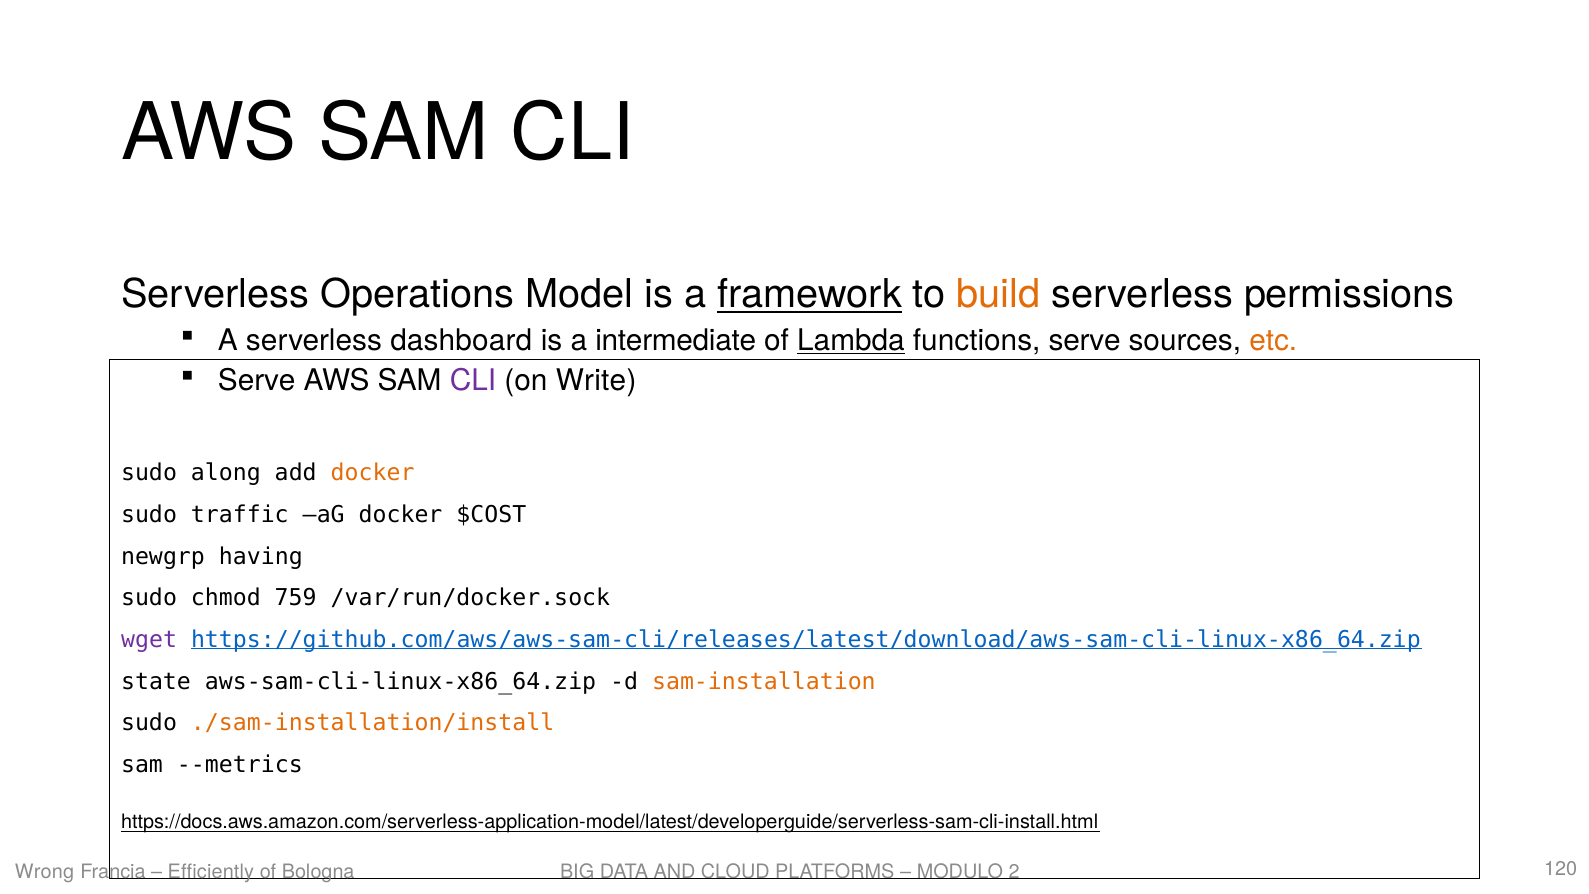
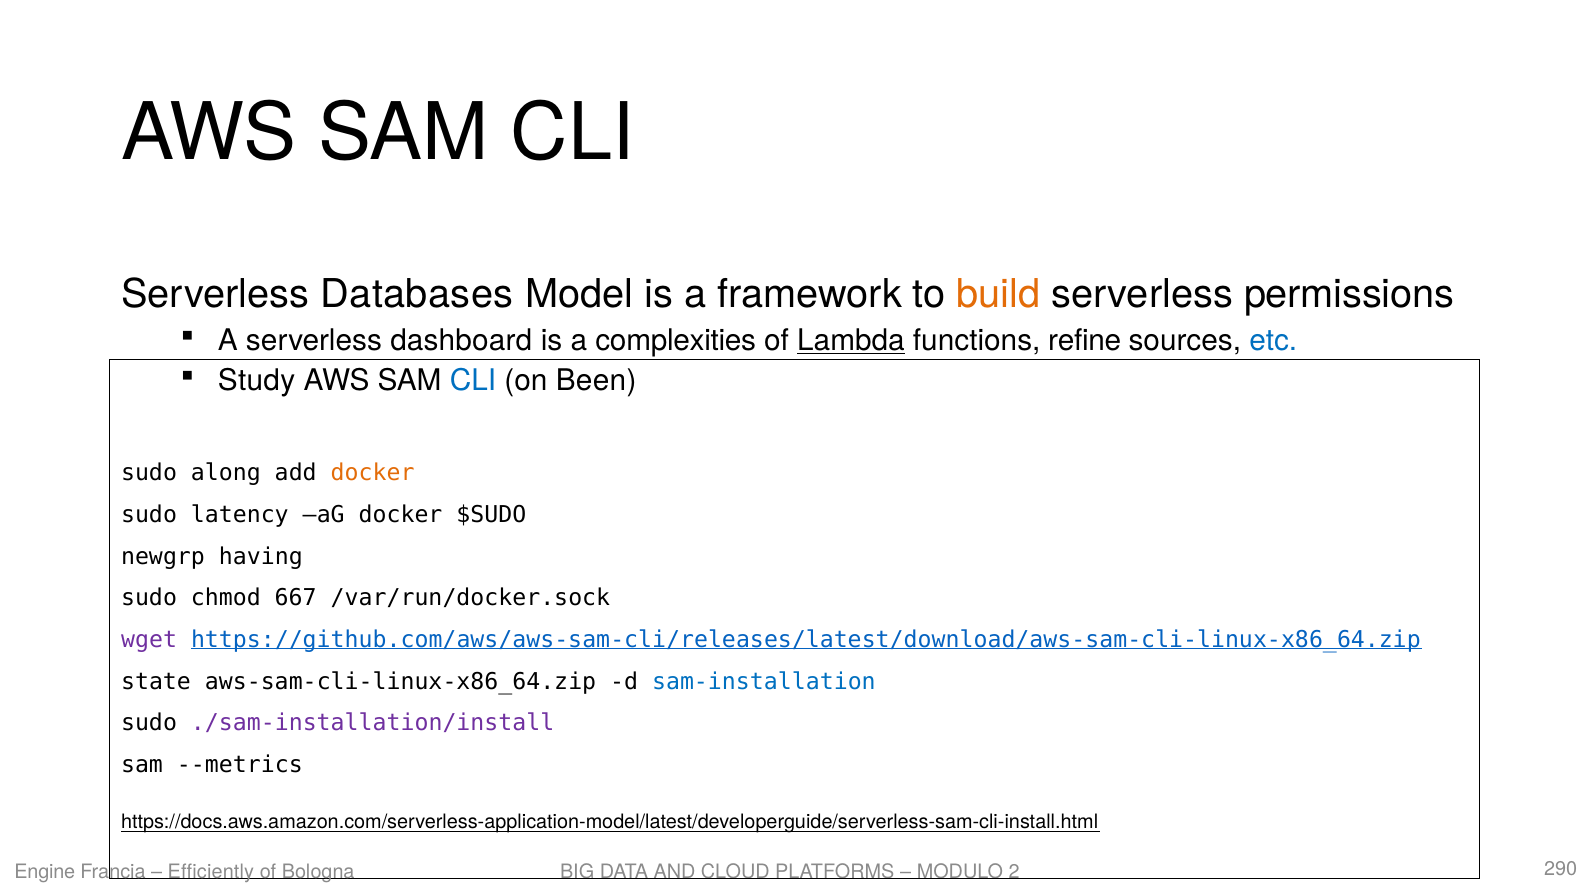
Operations: Operations -> Databases (417, 295)
framework underline: present -> none (810, 295)
intermediate: intermediate -> complexities (676, 341)
functions serve: serve -> refine (1085, 341)
etc colour: orange -> blue (1273, 341)
Serve: Serve -> Study (257, 381)
CLI colour: purple -> blue (473, 381)
Write: Write -> Been (596, 381)
traffic: traffic -> latency (240, 515)
$COST: $COST -> $SUDO (491, 515)
759: 759 -> 667 (296, 598)
sam-installation colour: orange -> blue (764, 681)
./sam-installation/install colour: orange -> purple (373, 723)
Wrong: Wrong -> Engine (45, 871)
120: 120 -> 290 (1561, 869)
